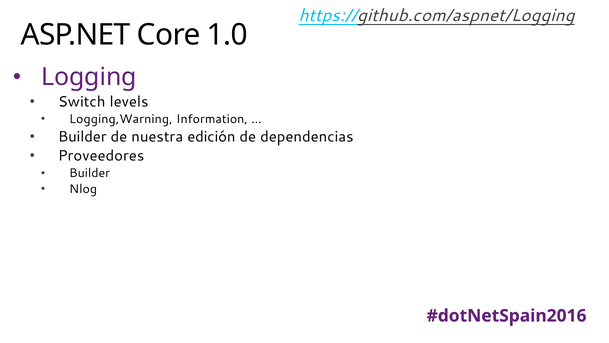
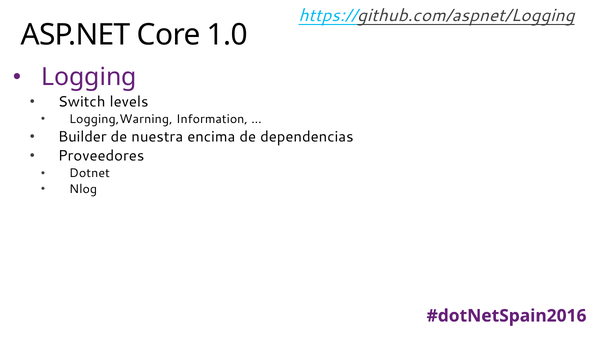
edición: edición -> encima (211, 137)
Builder: Builder -> Dotnet (89, 173)
